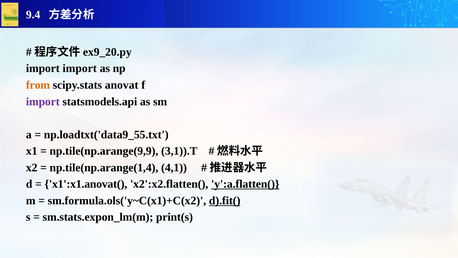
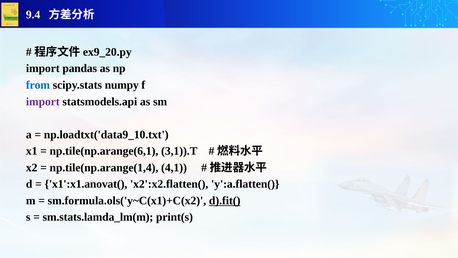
import import: import -> pandas (80, 68)
from colour: orange -> blue (38, 85)
anovat: anovat -> numpy (122, 85)
np.loadtxt('data9_55.txt: np.loadtxt('data9_55.txt -> np.loadtxt('data9_10.txt (106, 134)
np.tile(np.arange(9,9: np.tile(np.arange(9,9 -> np.tile(np.arange(6,1 (104, 151)
y':a.flatten( underline: present -> none (245, 184)
sm.stats.expon_lm(m: sm.stats.expon_lm(m -> sm.stats.lamda_lm(m (98, 217)
